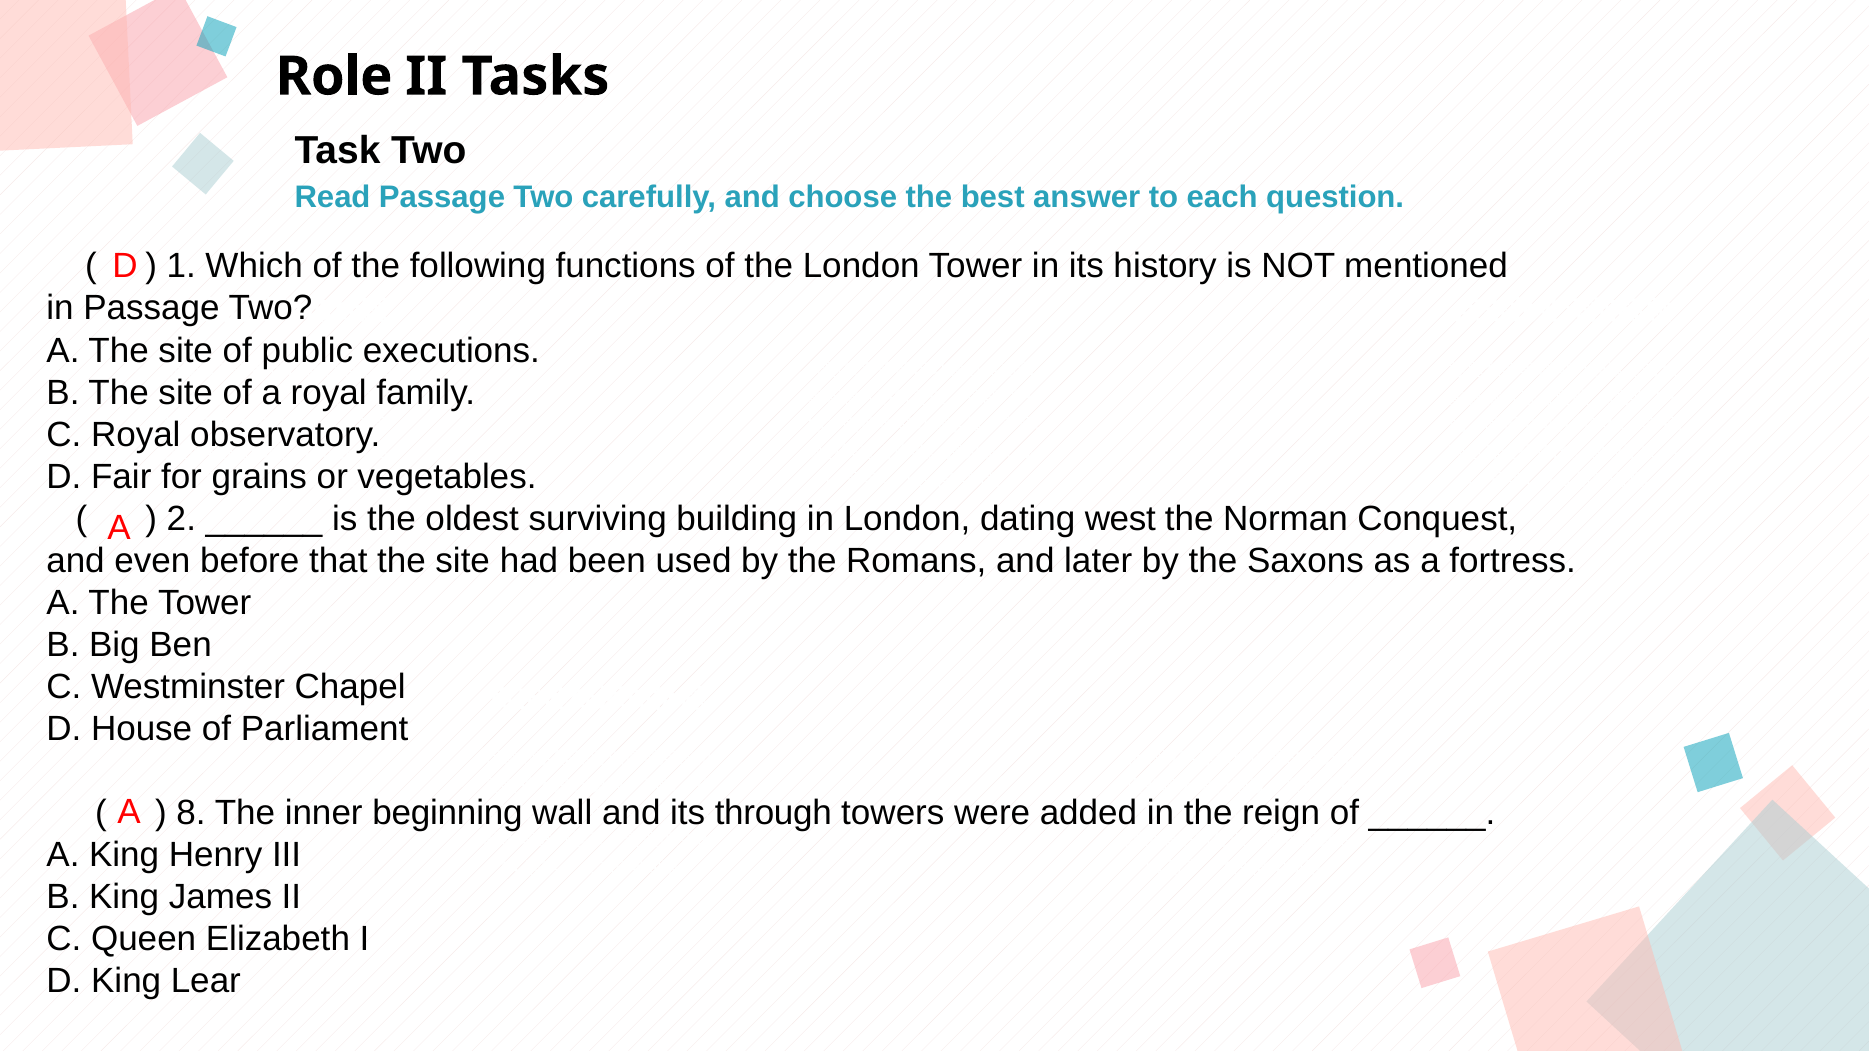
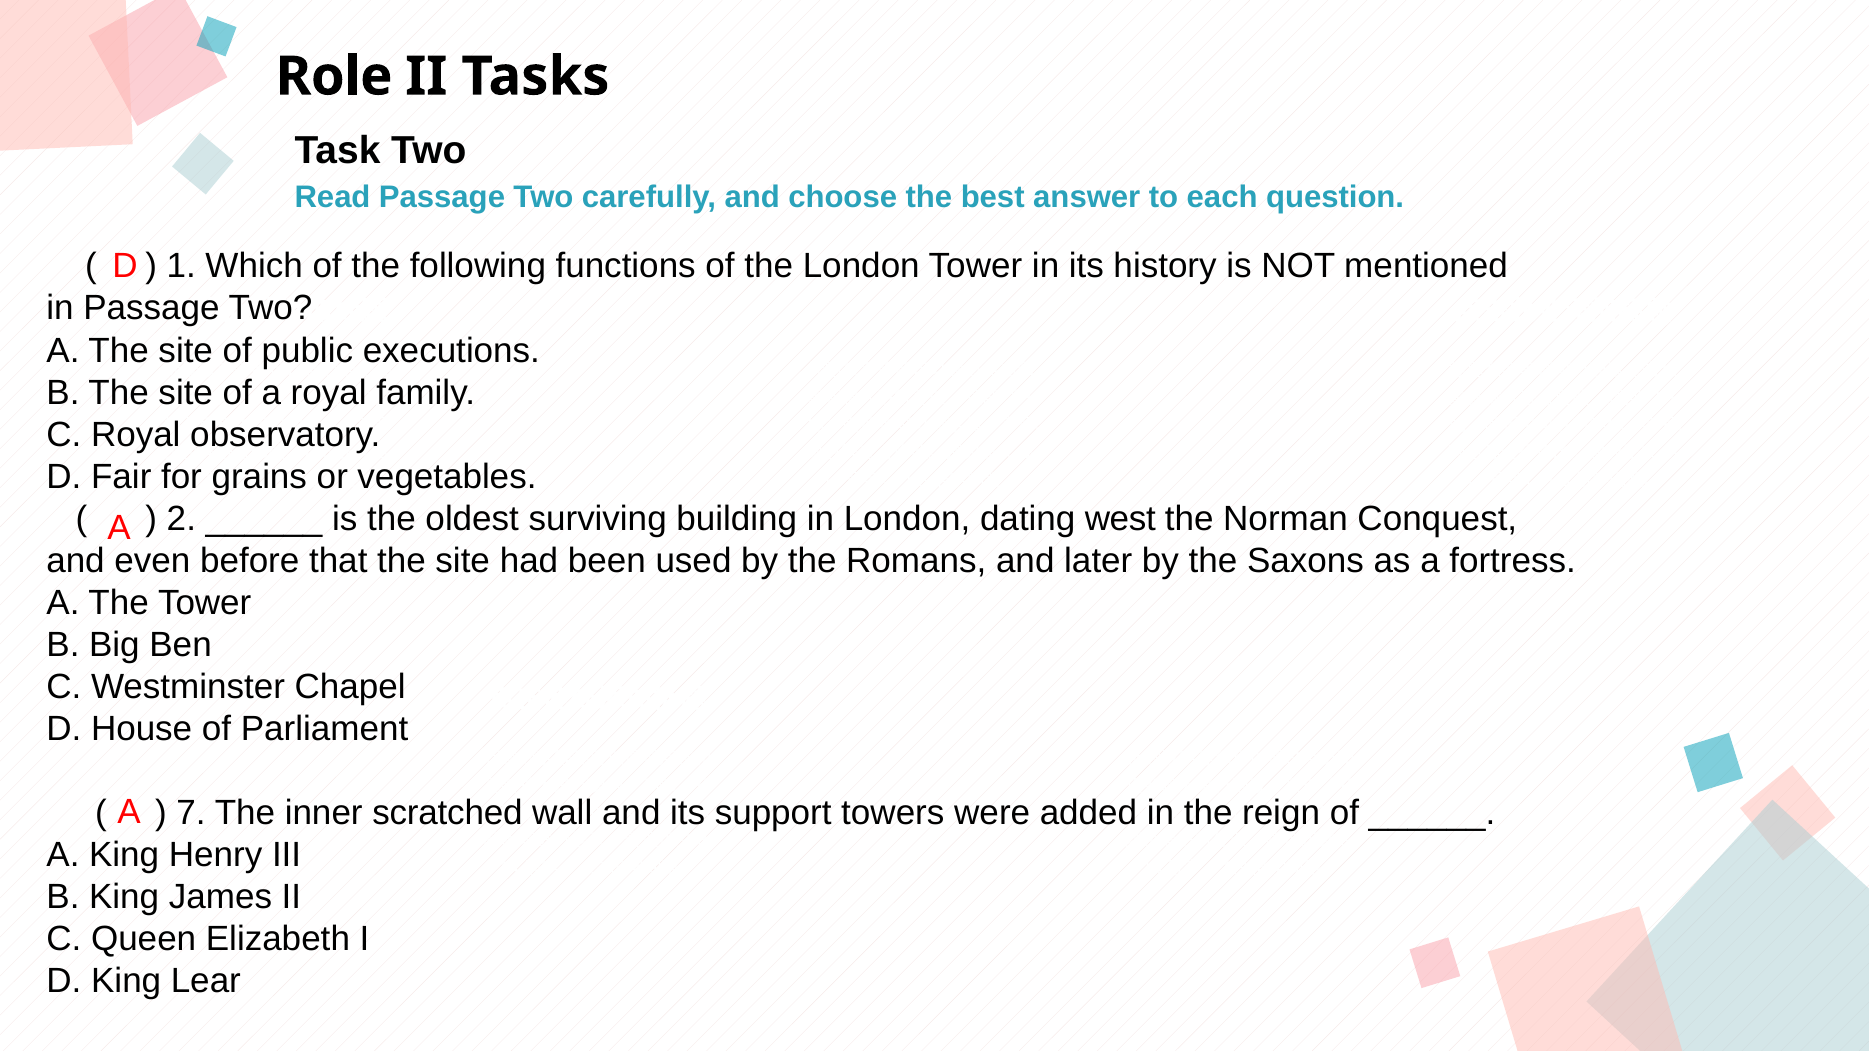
8: 8 -> 7 (191, 813)
beginning: beginning -> scratched (447, 813)
through: through -> support (773, 813)
